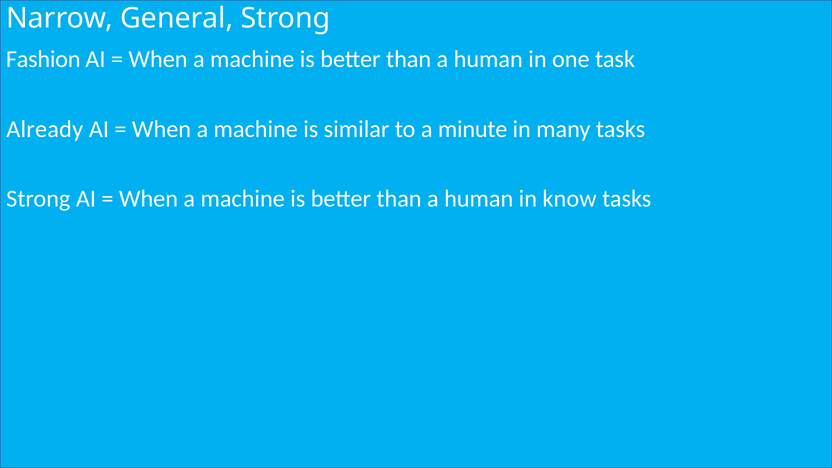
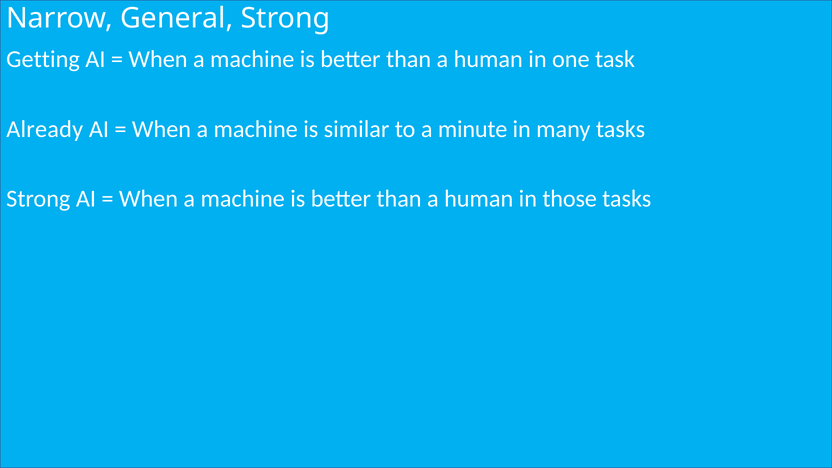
Fashion: Fashion -> Getting (43, 59)
know: know -> those (570, 199)
